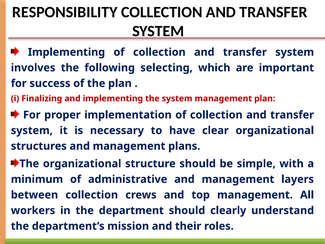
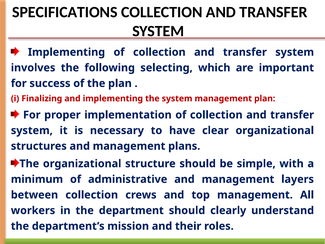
RESPONSIBILITY: RESPONSIBILITY -> SPECIFICATIONS (65, 12)
